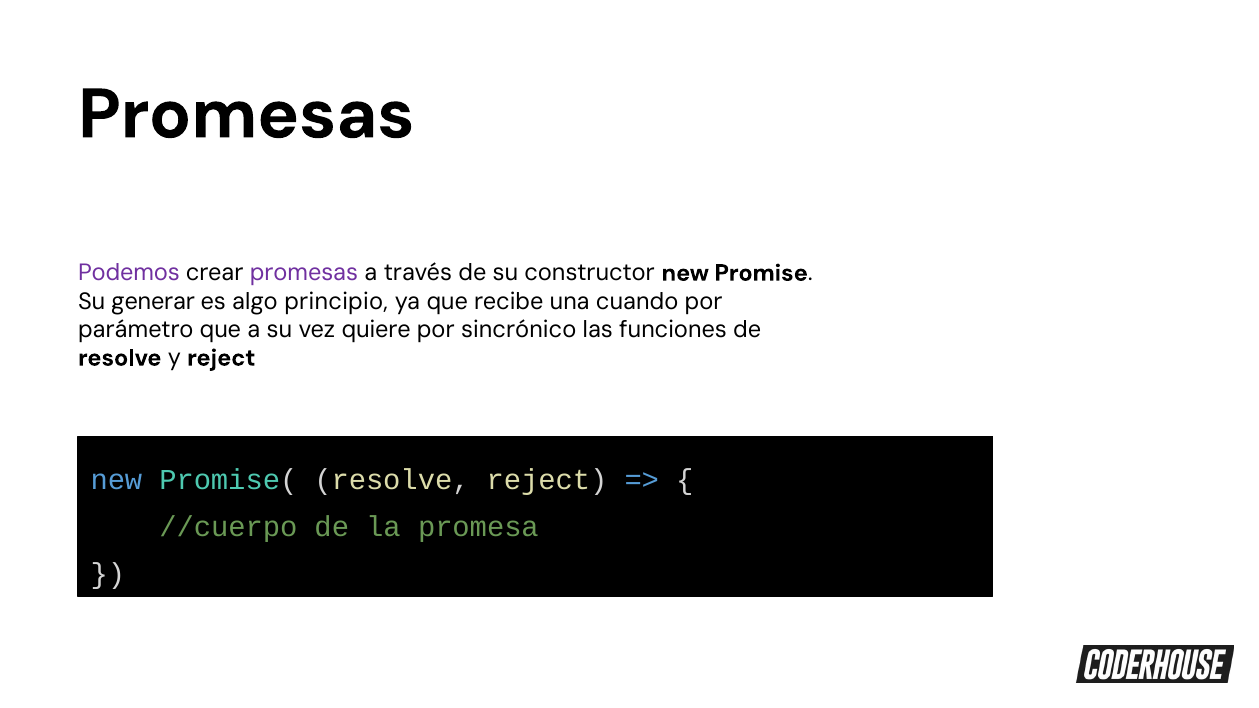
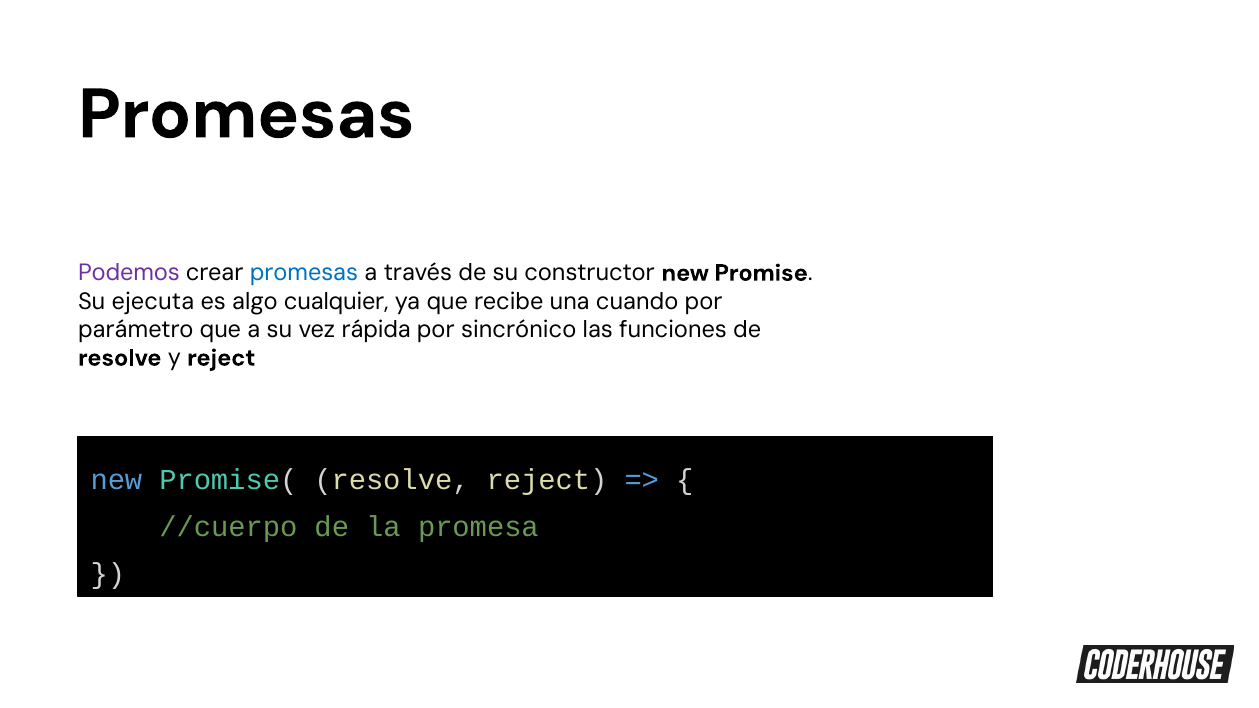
promesas colour: purple -> blue (304, 273)
generar: generar -> ejecuta (153, 301)
principio: principio -> cualquier (336, 301)
quiere: quiere -> rápida (376, 330)
